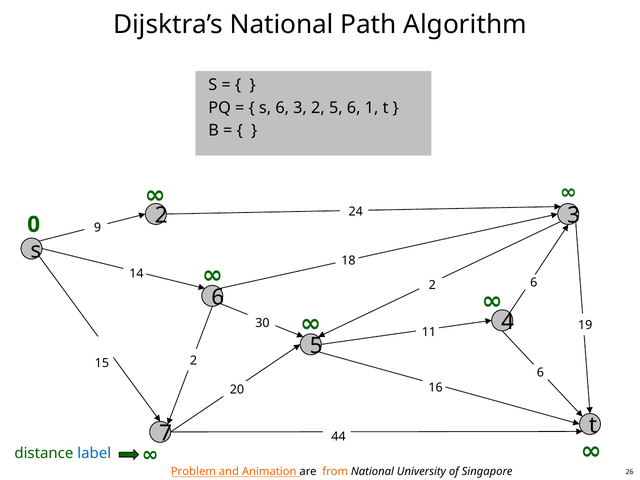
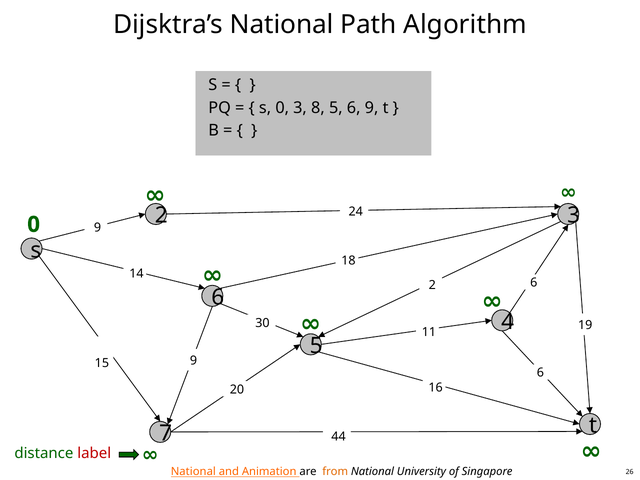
s 6: 6 -> 0 (282, 108)
3 2: 2 -> 8 (318, 108)
6 1: 1 -> 9 (372, 108)
15 2: 2 -> 9 (194, 360)
label colour: blue -> red (94, 453)
Problem: Problem -> National (193, 472)
